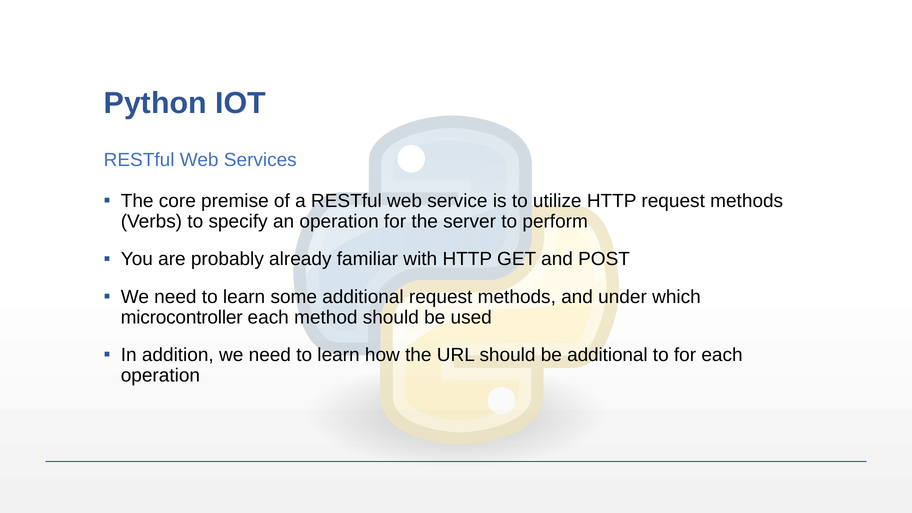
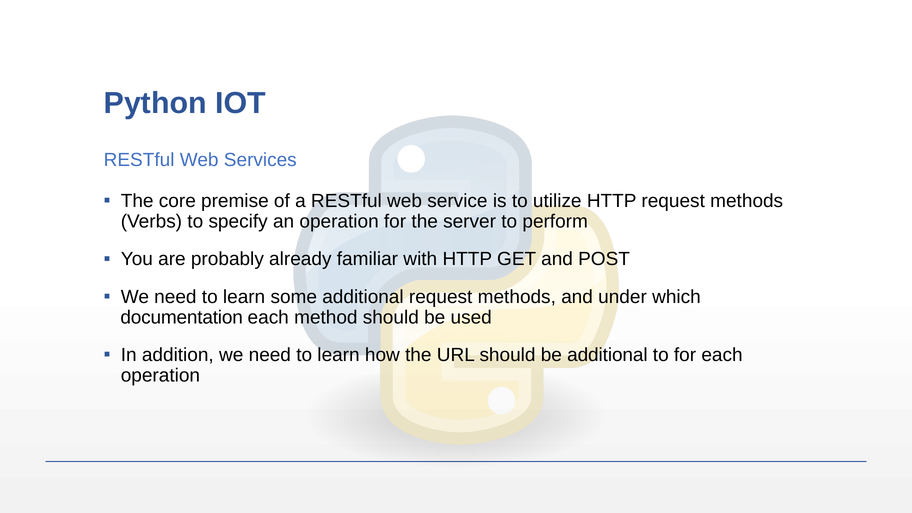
microcontroller: microcontroller -> documentation (182, 317)
